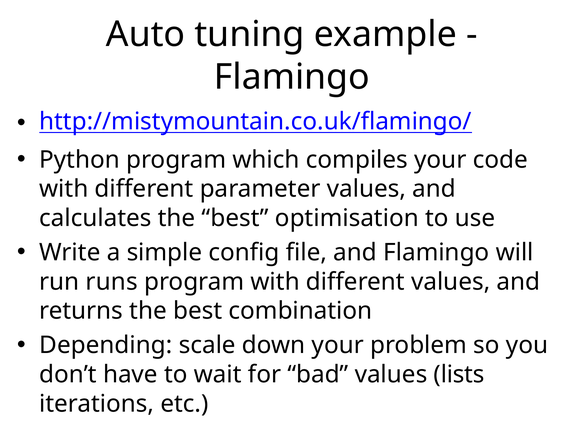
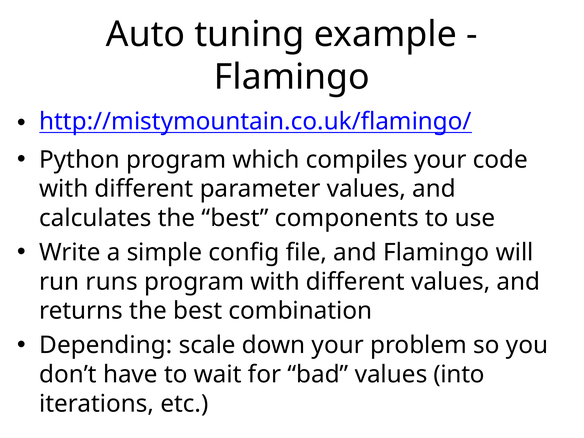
optimisation: optimisation -> components (347, 218)
lists: lists -> into (459, 374)
